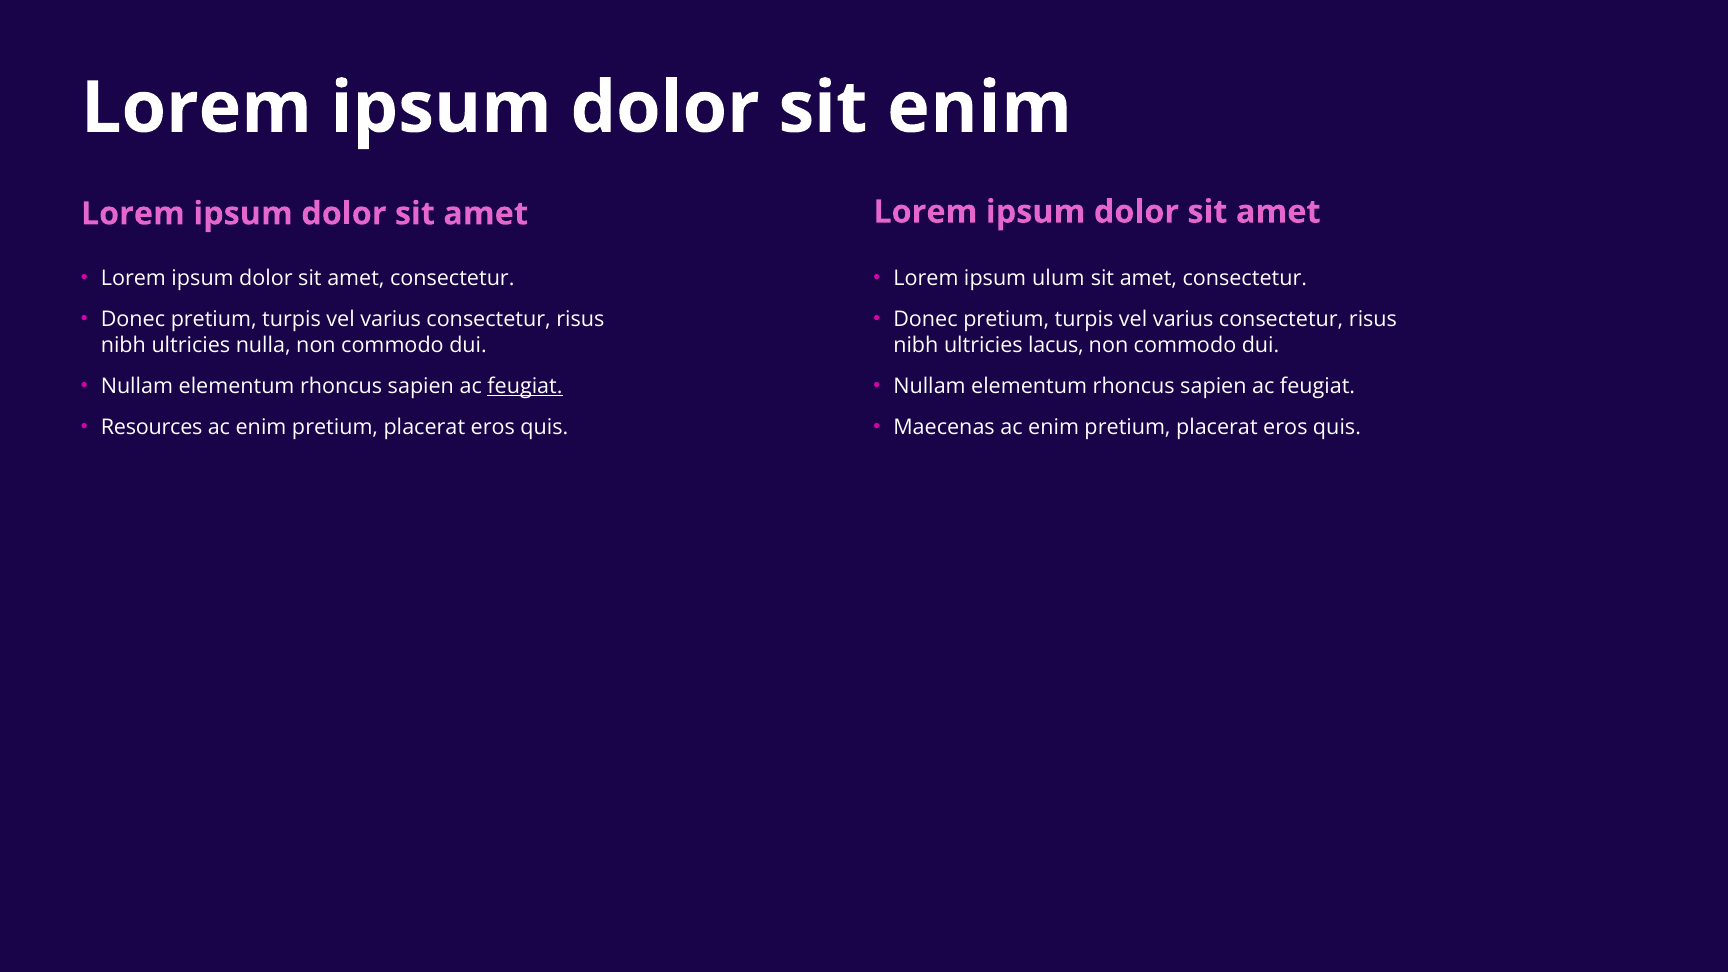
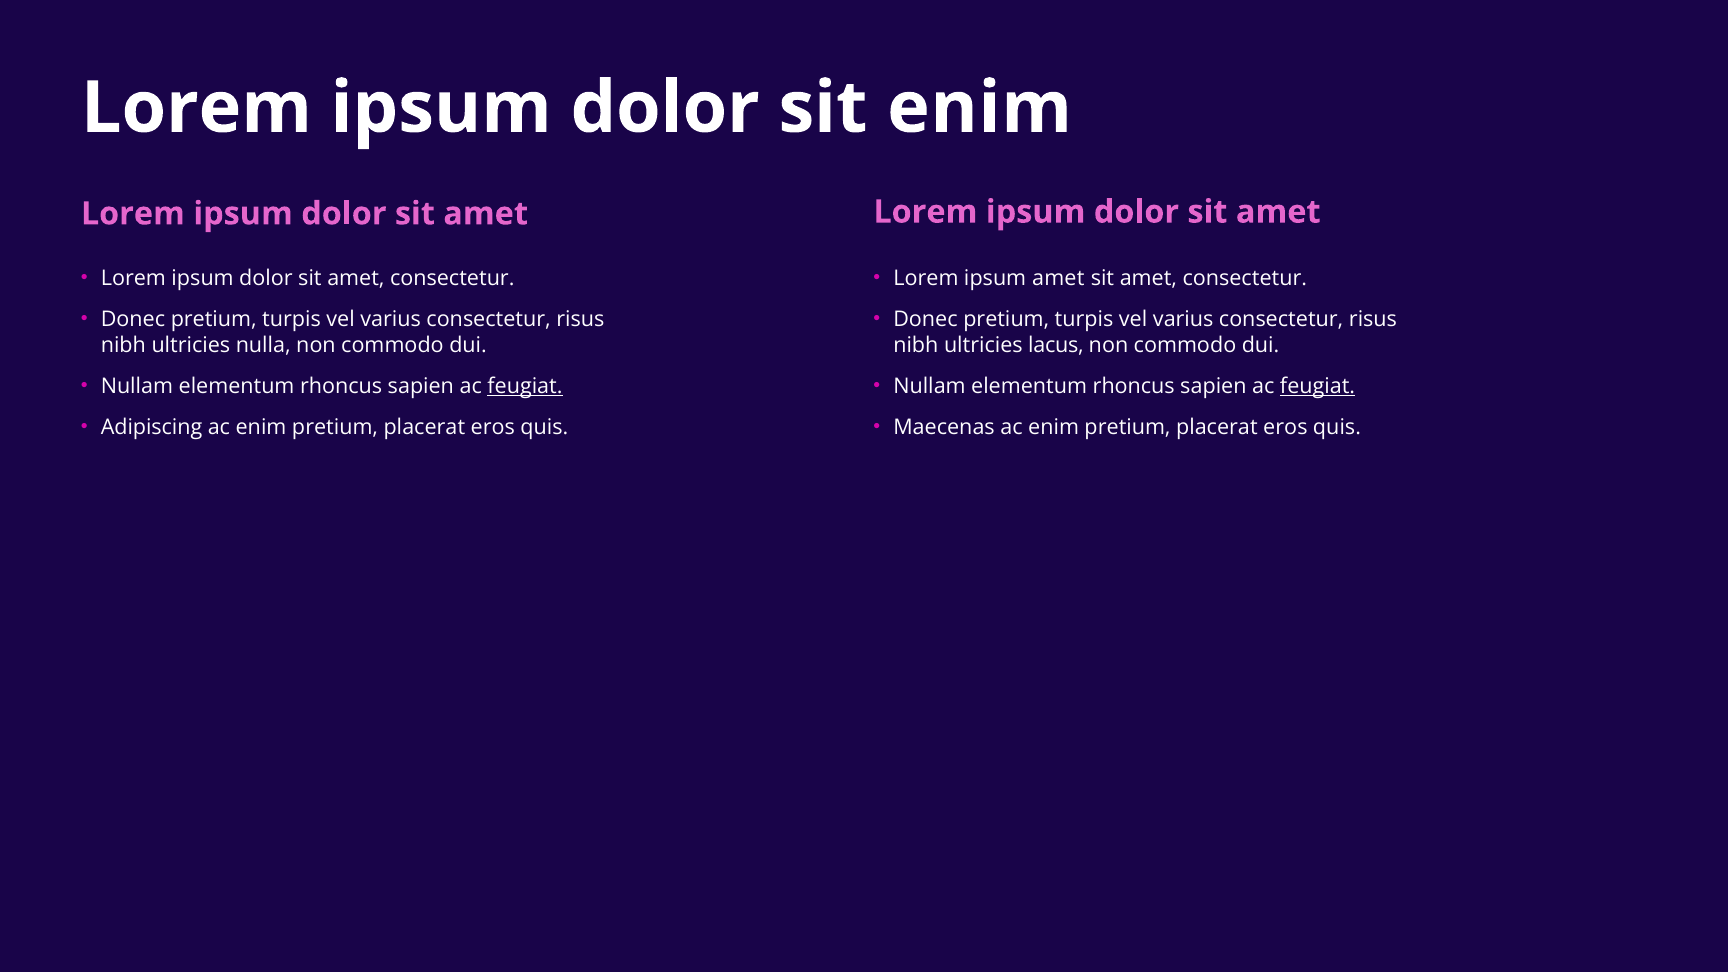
ipsum ulum: ulum -> amet (1058, 278)
feugiat underline: none -> present (1318, 386)
Resources: Resources -> Adipiscing (152, 427)
